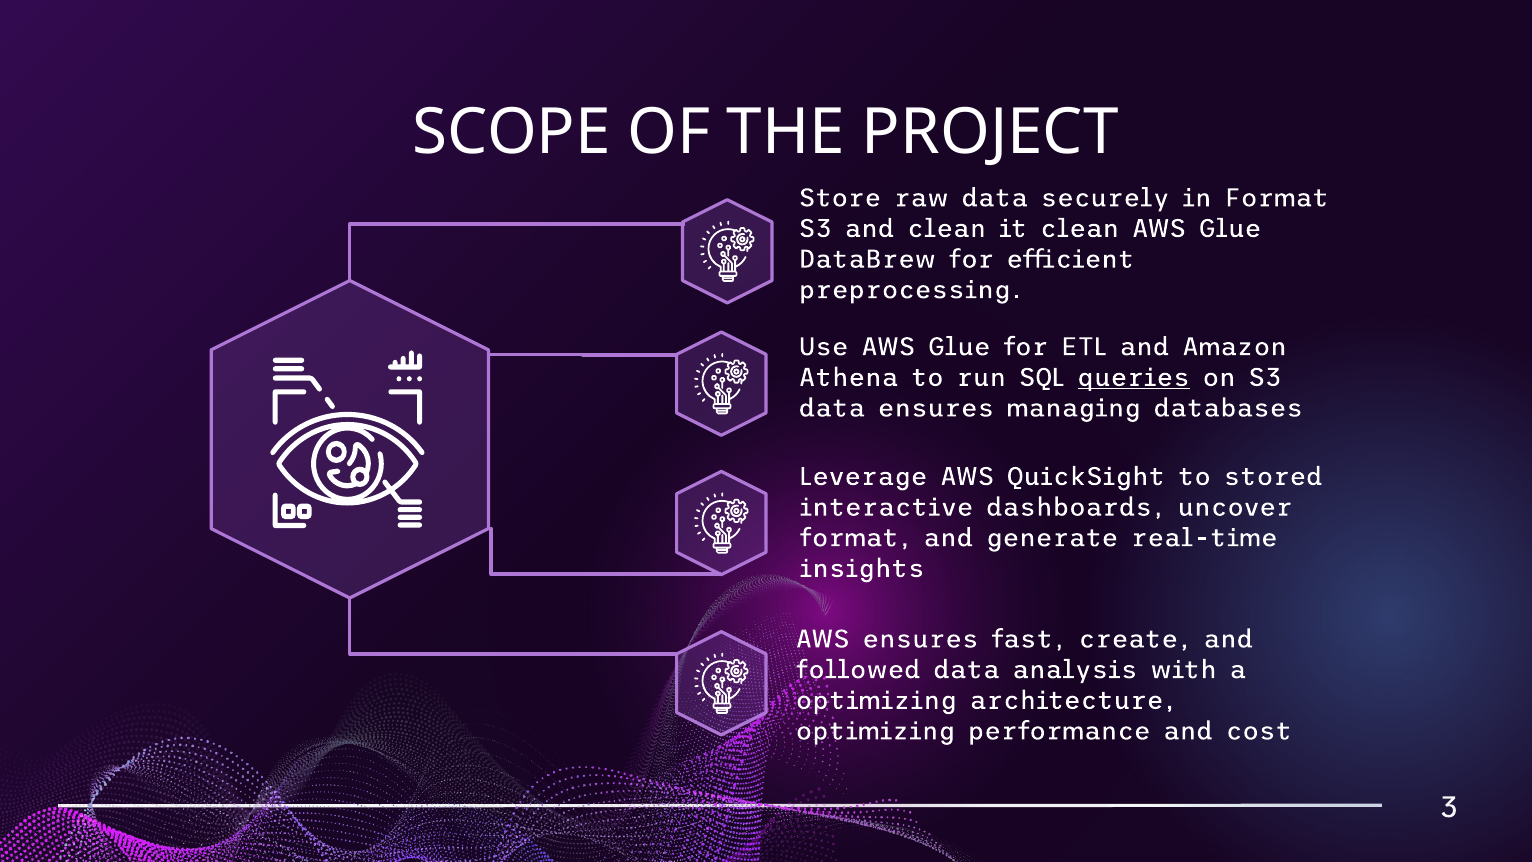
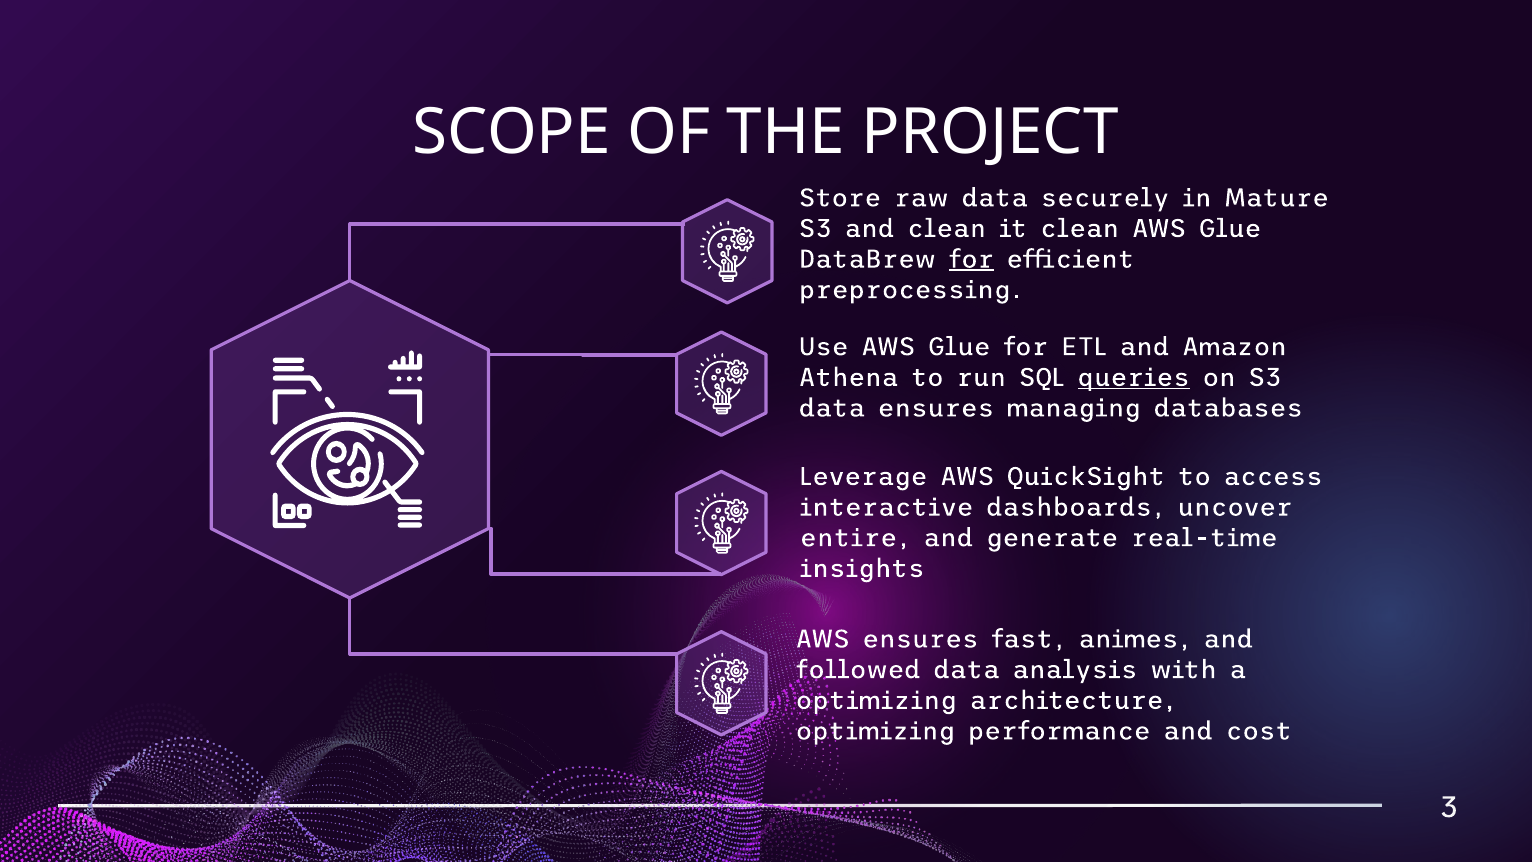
in Format: Format -> Mature (1277, 198)
for underline: none -> present (971, 259)
stored: stored -> access (1273, 476)
format: format -> entire (855, 538)
create: create -> animes (1135, 639)
